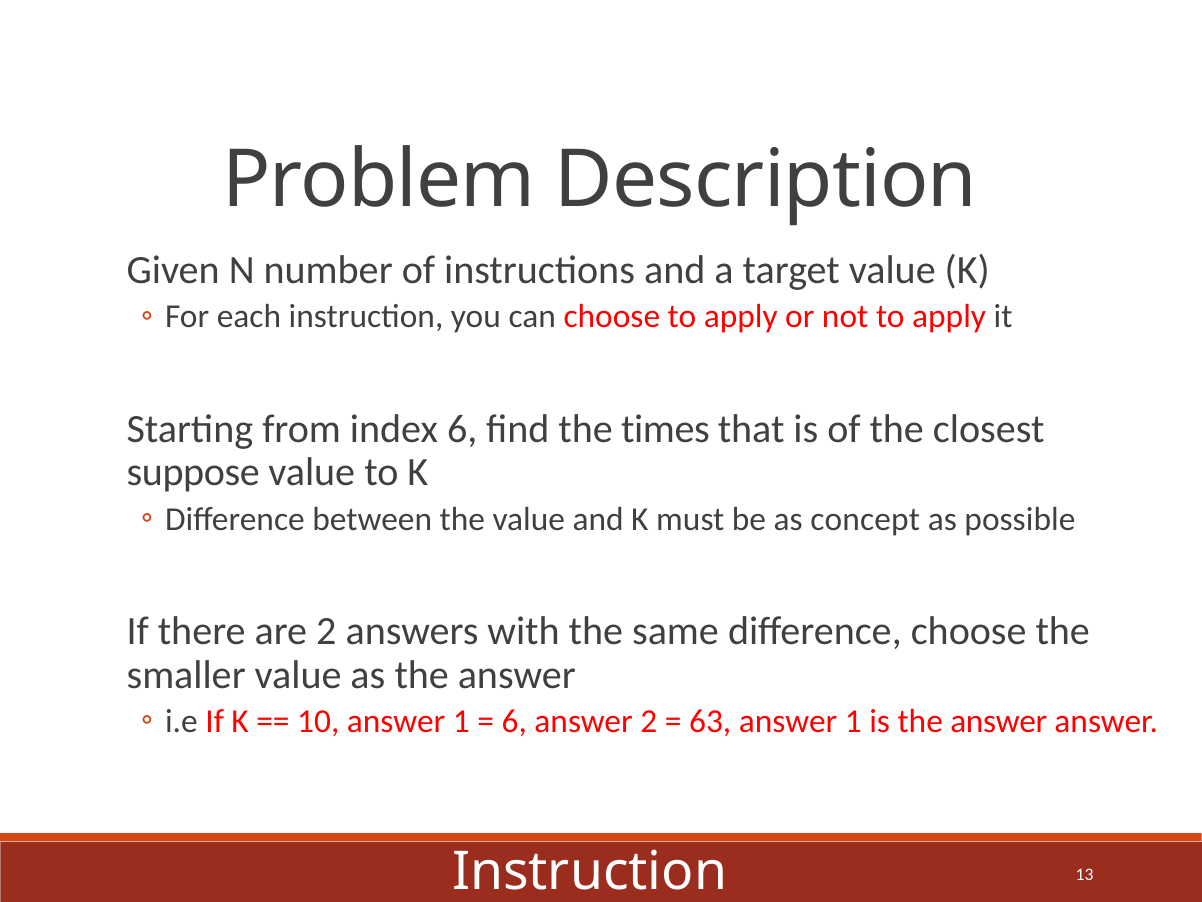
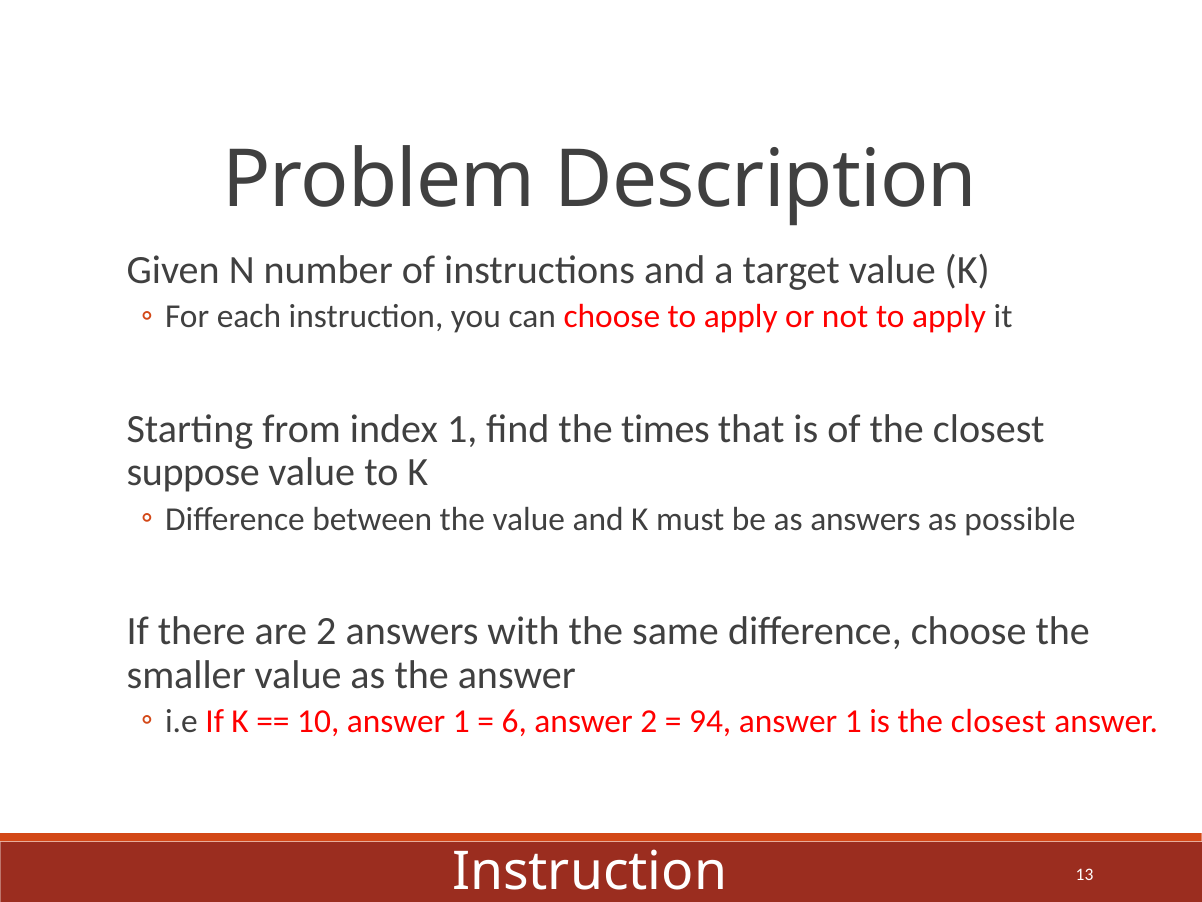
index 6: 6 -> 1 (462, 429)
as concept: concept -> answers (865, 519)
63: 63 -> 94 (710, 721)
is the answer: answer -> closest (998, 721)
